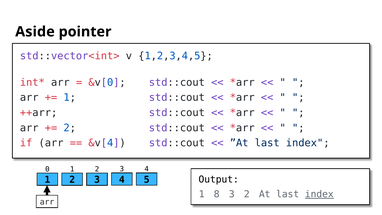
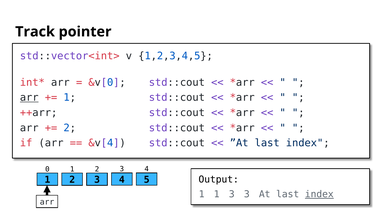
Aside: Aside -> Track (35, 32)
arr underline: none -> present (29, 97)
1 8: 8 -> 1 (217, 194)
2: 2 -> 3 (247, 194)
